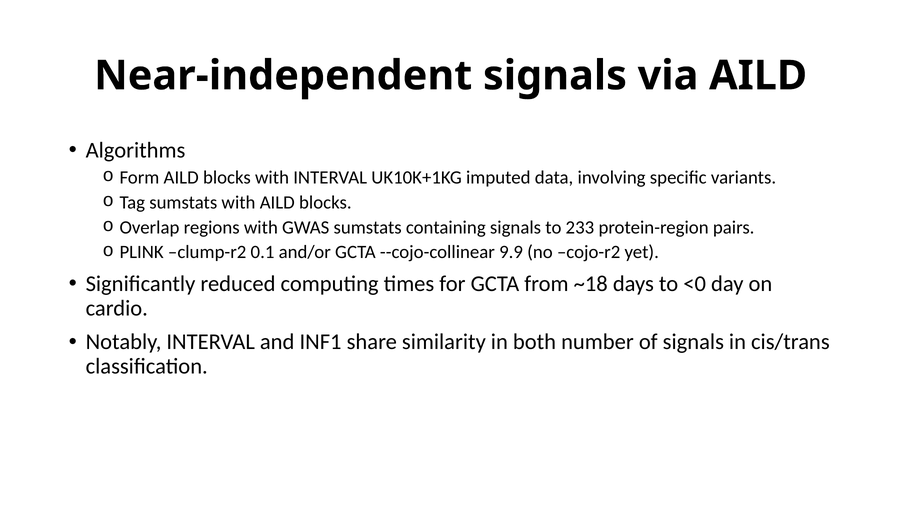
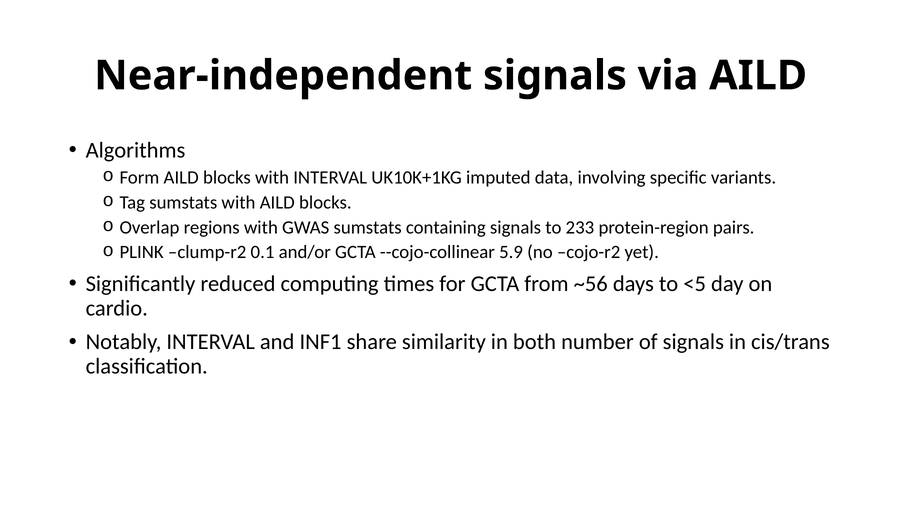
9.9: 9.9 -> 5.9 (511, 252)
~18: ~18 -> ~56 (591, 284)
<0: <0 -> <5 (695, 284)
